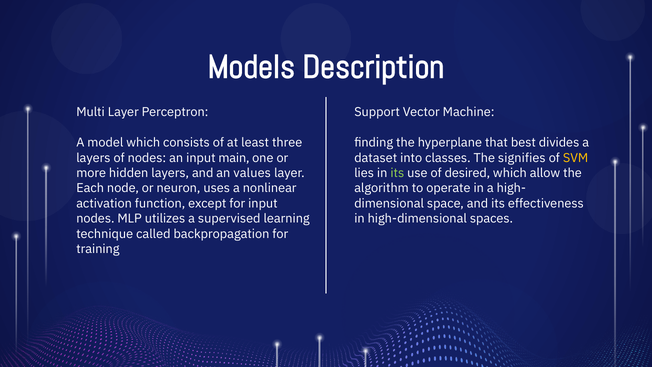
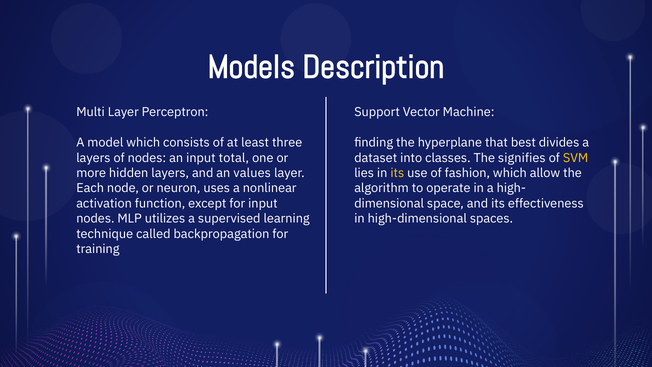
main: main -> total (234, 158)
its colour: light green -> yellow (397, 173)
desired: desired -> fashion (467, 173)
